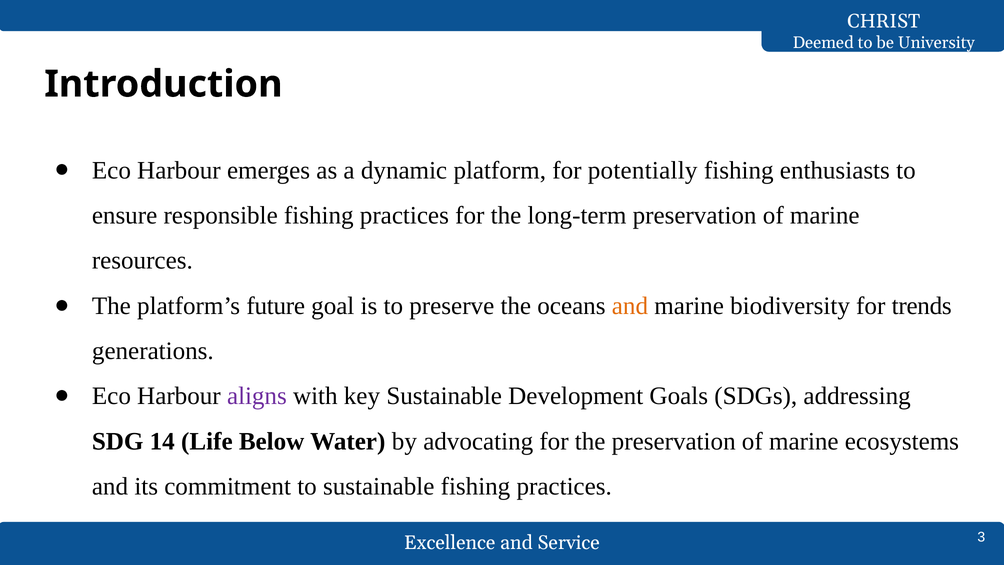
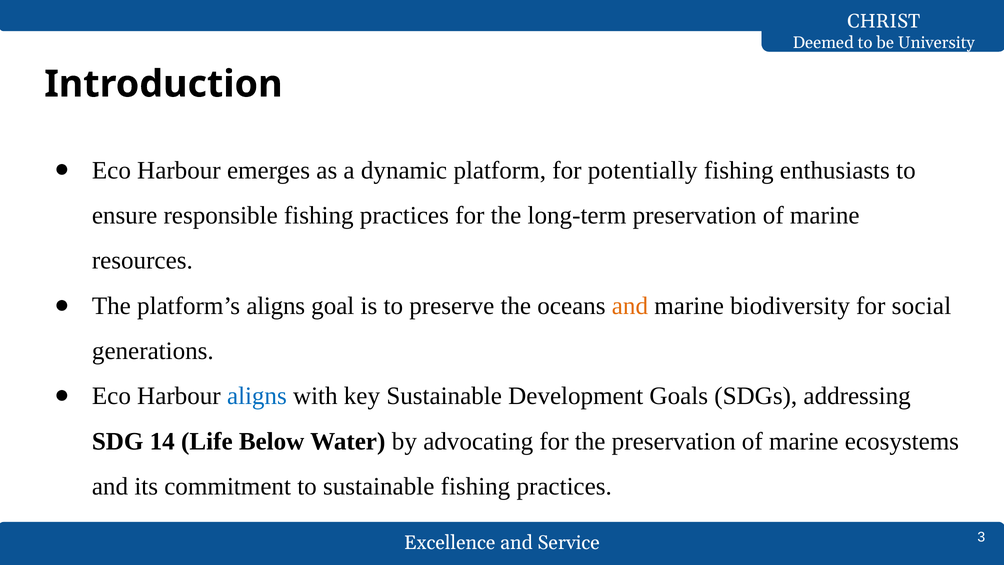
platform’s future: future -> aligns (276, 306)
trends: trends -> social (921, 306)
aligns colour: purple -> blue (257, 396)
